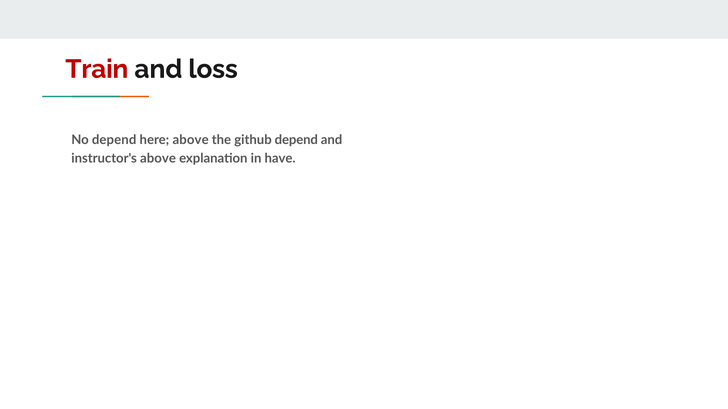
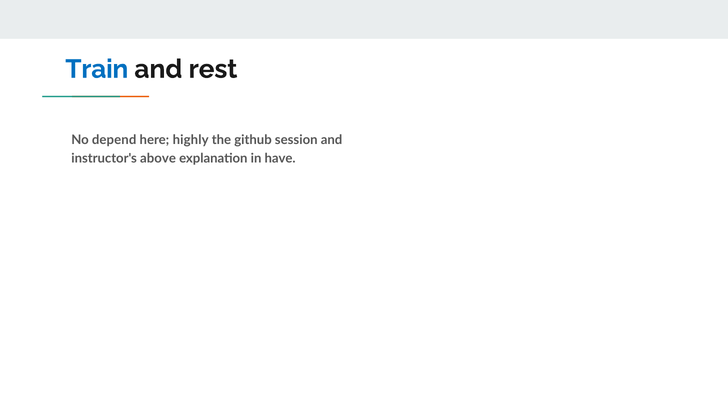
Train colour: red -> blue (97, 69)
loss: loss -> rest (213, 69)
here above: above -> highly (191, 140)
github depend: depend -> session (296, 140)
